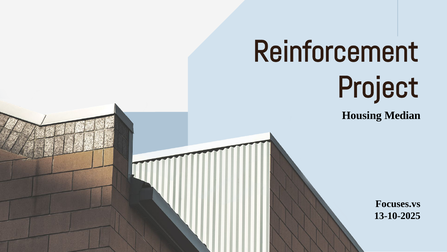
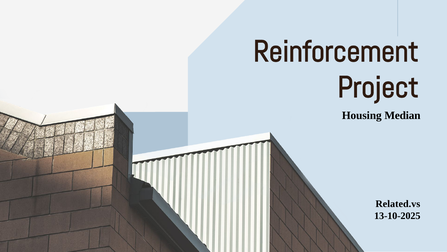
Focuses.vs: Focuses.vs -> Related.vs (398, 204)
